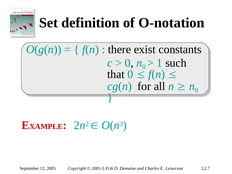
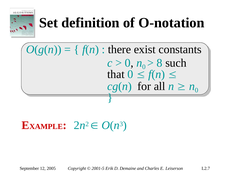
1: 1 -> 8 (160, 63)
